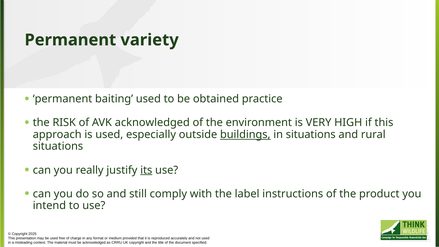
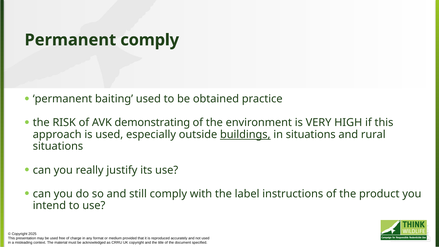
Permanent variety: variety -> comply (150, 40)
AVK acknowledged: acknowledged -> demonstrating (152, 123)
its underline: present -> none (146, 170)
